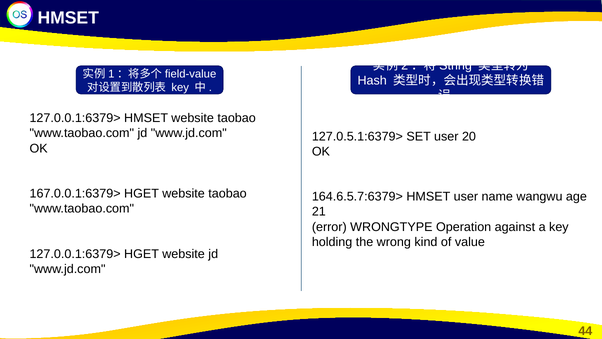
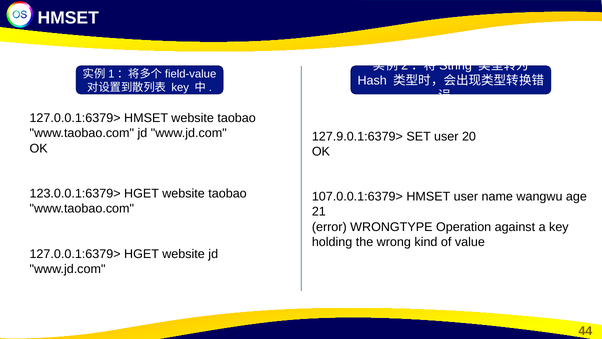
127.0.5.1:6379>: 127.0.5.1:6379> -> 127.9.0.1:6379> (357, 136)
167.0.0.1:6379>: 167.0.0.1:6379> -> 123.0.0.1:6379> (75, 193)
164.6.5.7:6379>: 164.6.5.7:6379> -> 107.0.0.1:6379> (357, 197)
